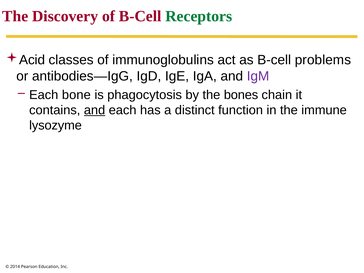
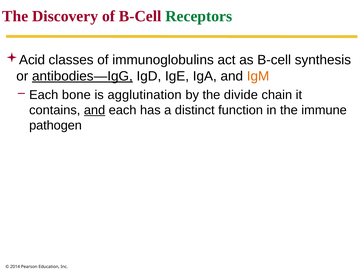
problems: problems -> synthesis (323, 60)
antibodies—IgG underline: none -> present (82, 76)
IgM colour: purple -> orange (258, 76)
phagocytosis: phagocytosis -> agglutination (145, 95)
bones: bones -> divide (241, 95)
lysozyme: lysozyme -> pathogen (56, 125)
